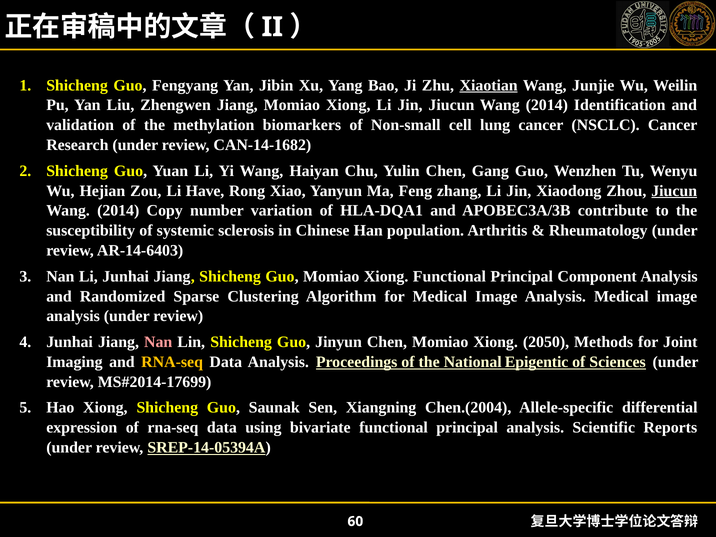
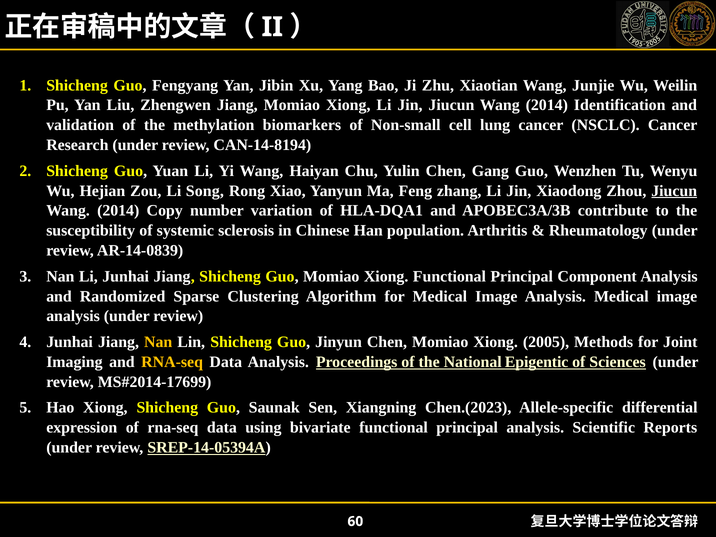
Xiaotian underline: present -> none (489, 85)
CAN-14-1682: CAN-14-1682 -> CAN-14-8194 (262, 145)
Have: Have -> Song (205, 191)
AR-14-6403: AR-14-6403 -> AR-14-0839 (140, 250)
Nan colour: pink -> yellow (158, 342)
2050: 2050 -> 2005 (546, 342)
Chen.(2004: Chen.(2004 -> Chen.(2023 (468, 408)
